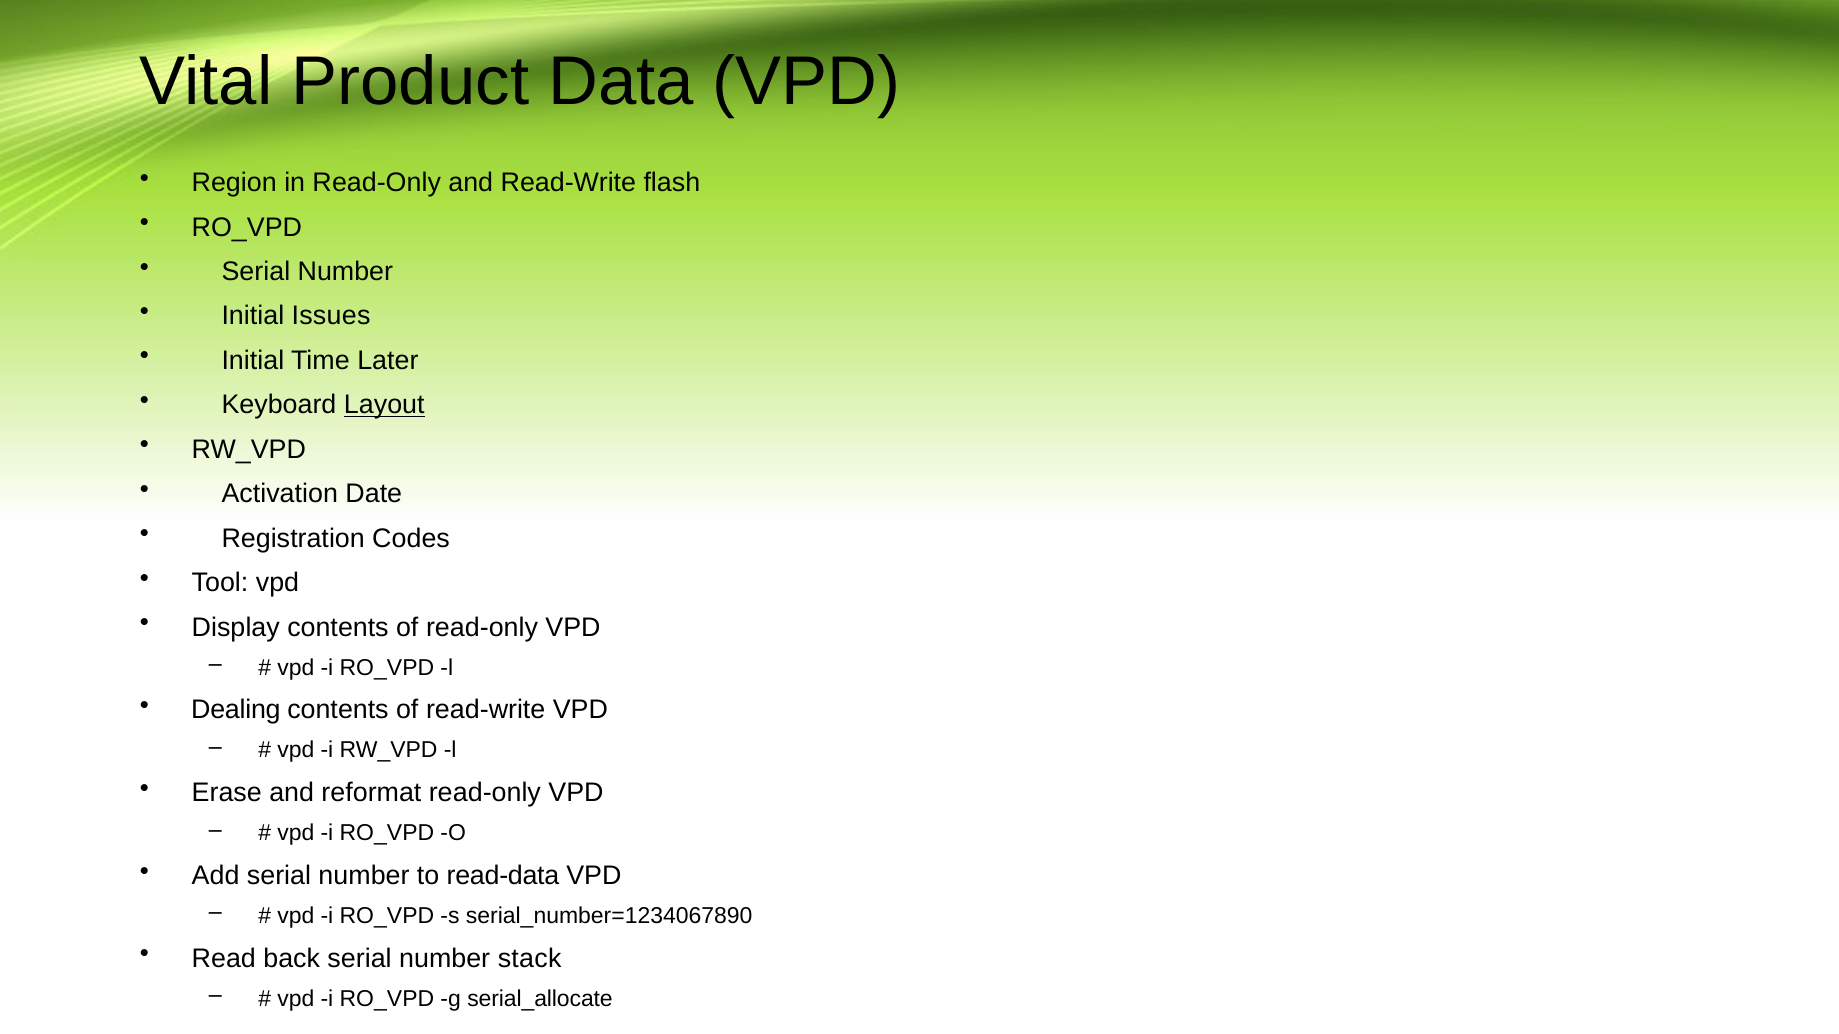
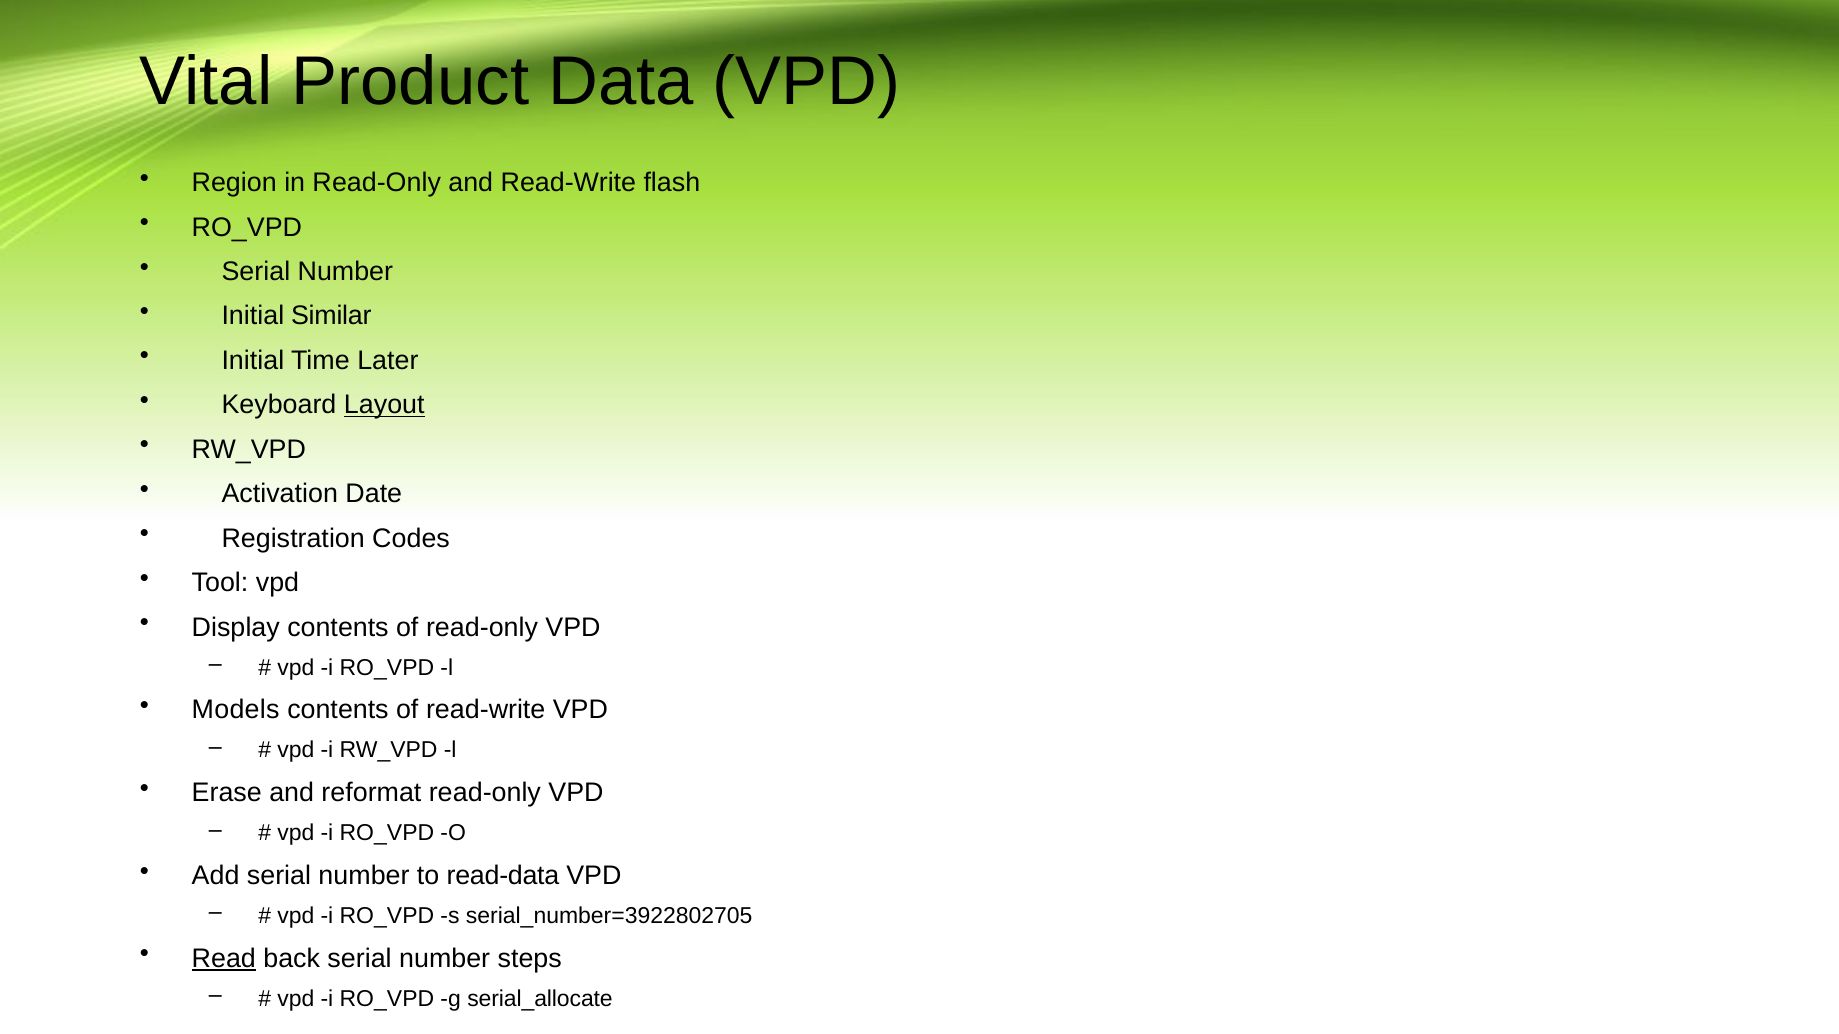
Issues: Issues -> Similar (331, 316)
Dealing: Dealing -> Models (236, 710)
serial_number=1234067890: serial_number=1234067890 -> serial_number=3922802705 (609, 916)
Read underline: none -> present (224, 959)
stack: stack -> steps (530, 959)
